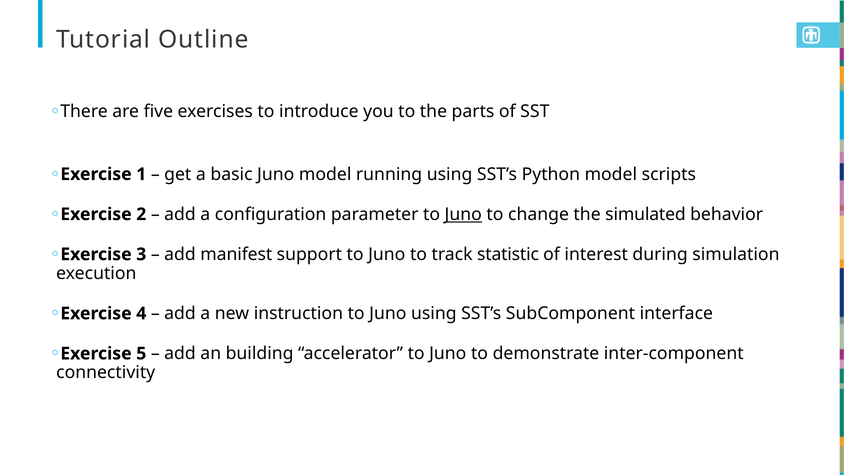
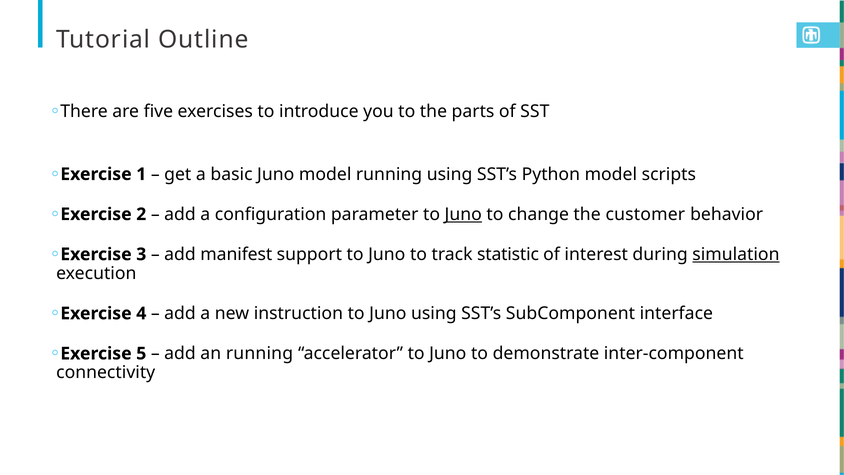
simulated: simulated -> customer (645, 214)
simulation underline: none -> present (736, 254)
an building: building -> running (259, 353)
